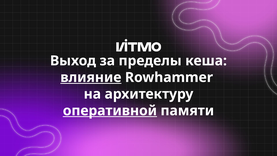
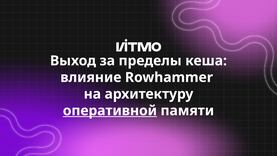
влияние underline: present -> none (91, 77)
